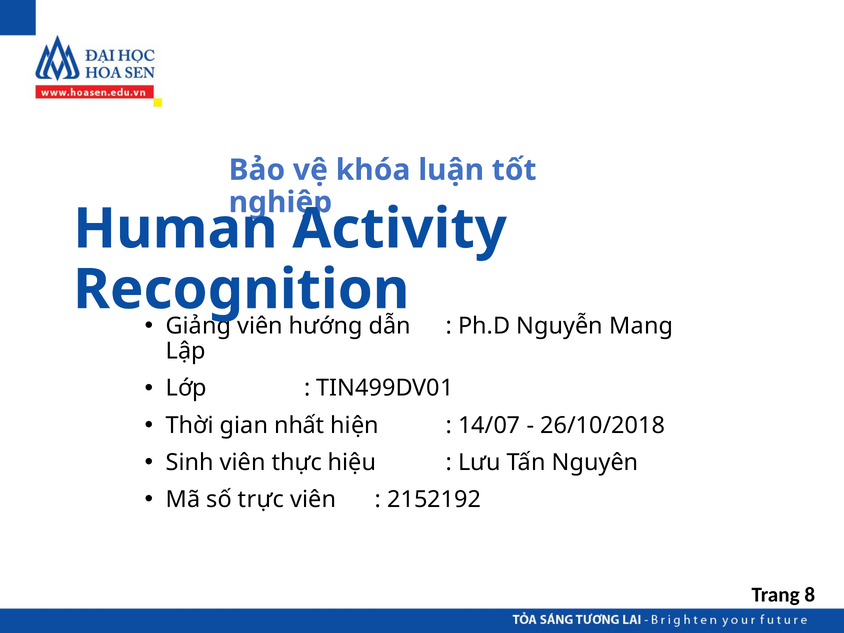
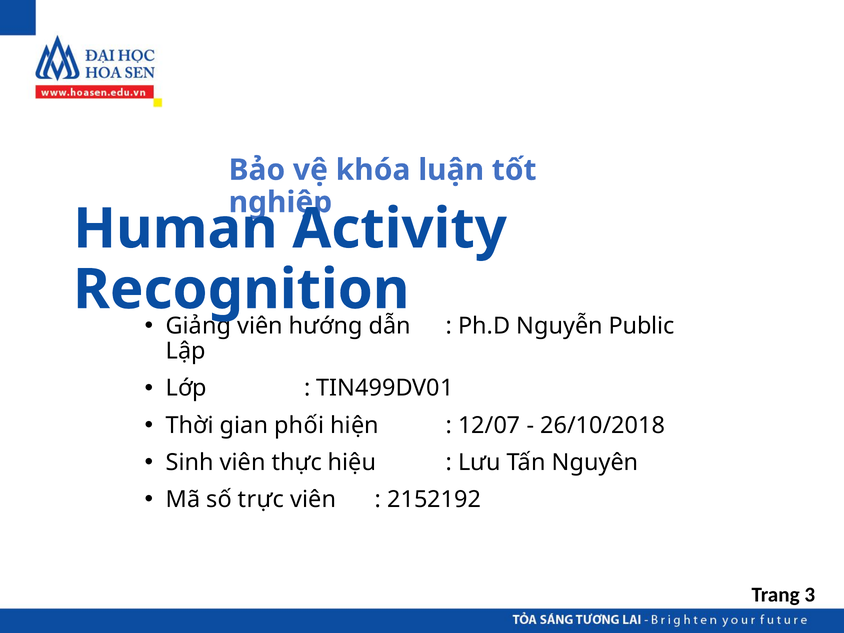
Mang: Mang -> Public (642, 326)
nhất: nhất -> phối (299, 425)
14/07: 14/07 -> 12/07 (489, 425)
8: 8 -> 3 (810, 595)
